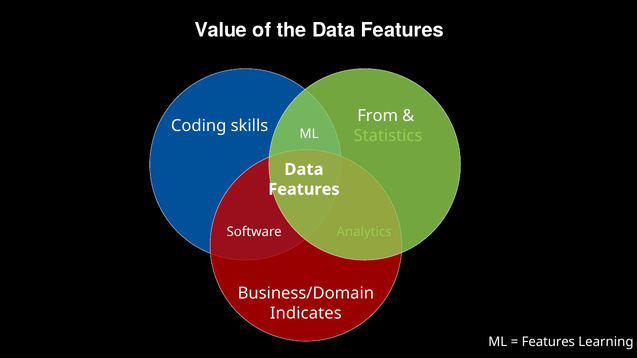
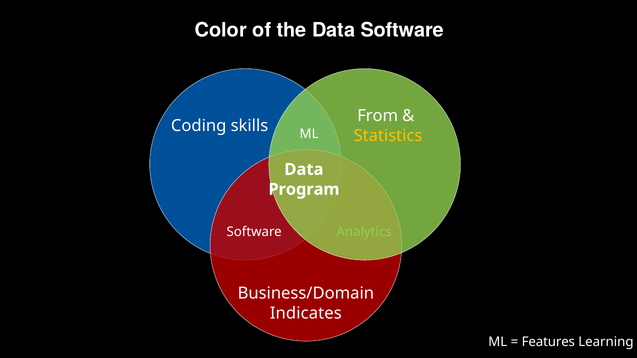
Value: Value -> Color (221, 30)
the Data Features: Features -> Software (402, 30)
Statistics colour: light green -> yellow (388, 136)
Features: Features -> Program (304, 189)
